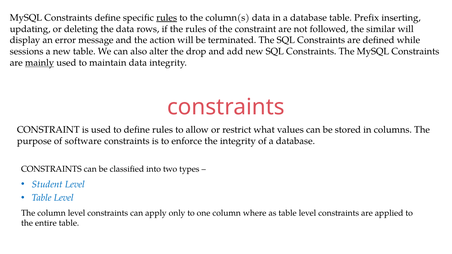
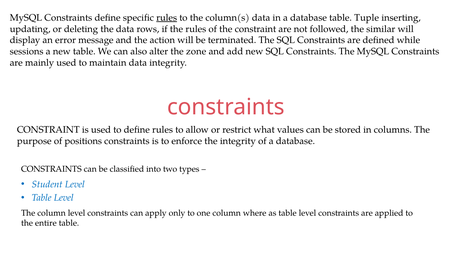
Prefix: Prefix -> Tuple (367, 18)
drop: drop -> zone (196, 52)
mainly underline: present -> none (40, 63)
software: software -> positions (83, 141)
